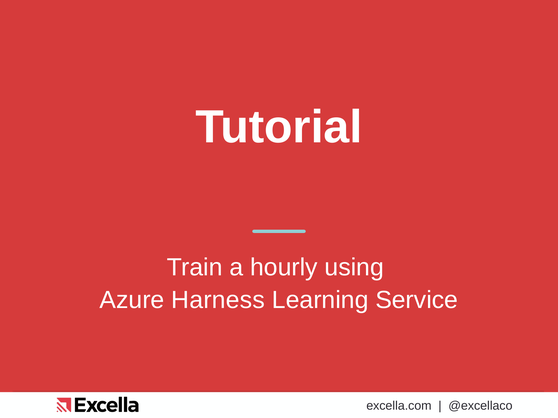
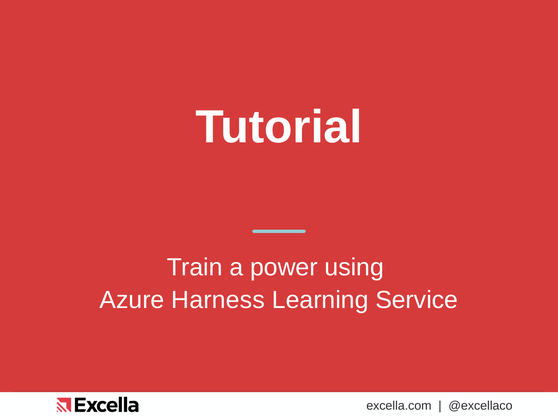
hourly: hourly -> power (284, 268)
